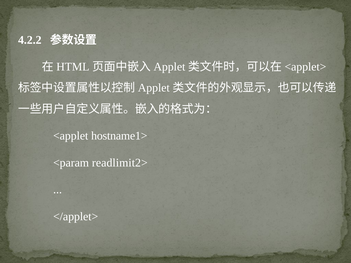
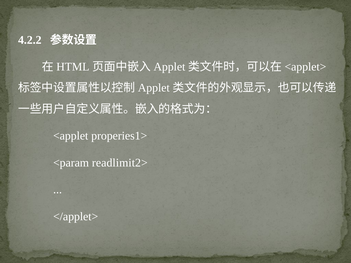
hostname1>: hostname1> -> properies1> (119, 136)
